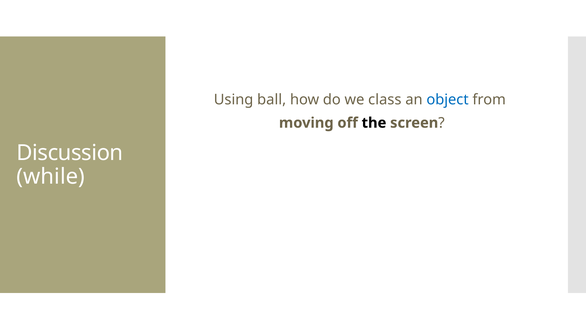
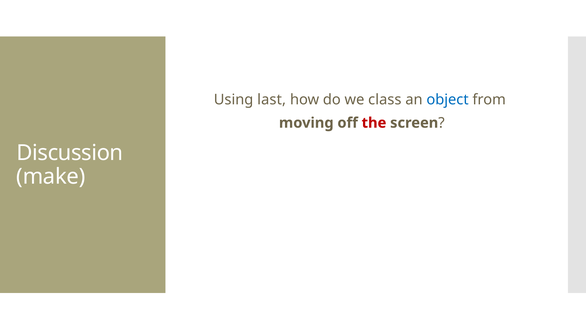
ball: ball -> last (272, 100)
the colour: black -> red (374, 123)
while: while -> make (51, 176)
